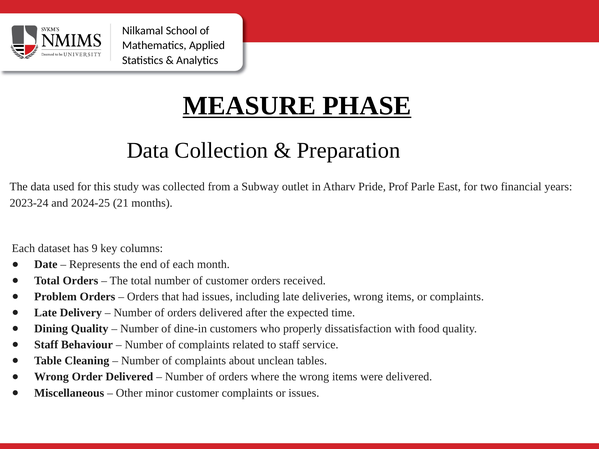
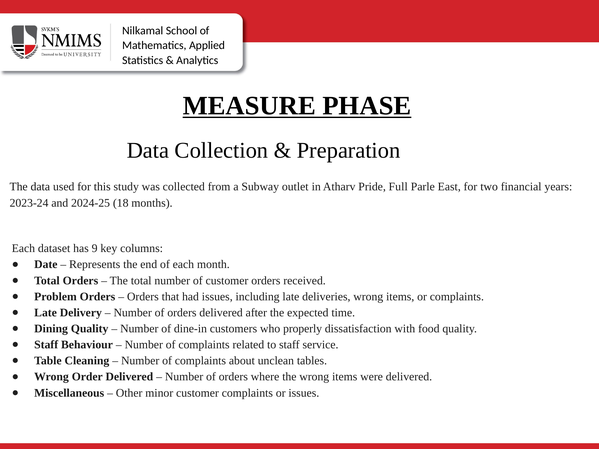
Prof: Prof -> Full (398, 187)
21: 21 -> 18 (121, 203)
